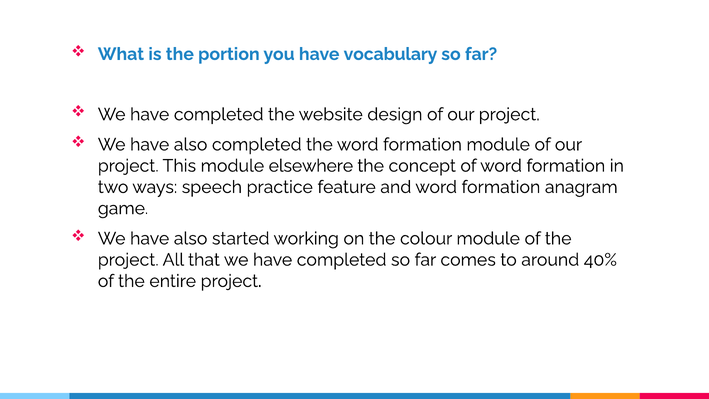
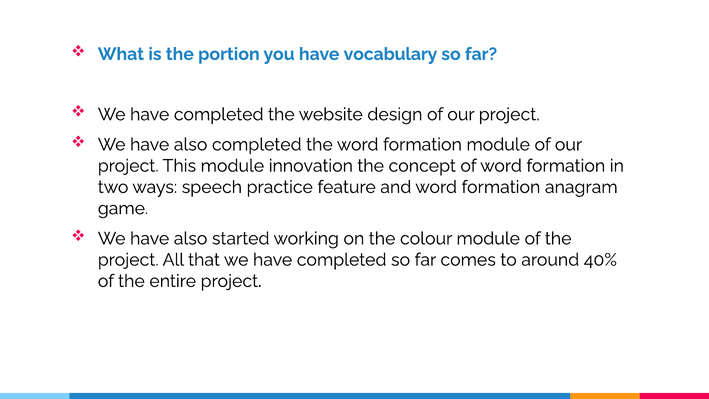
elsewhere: elsewhere -> innovation (311, 166)
